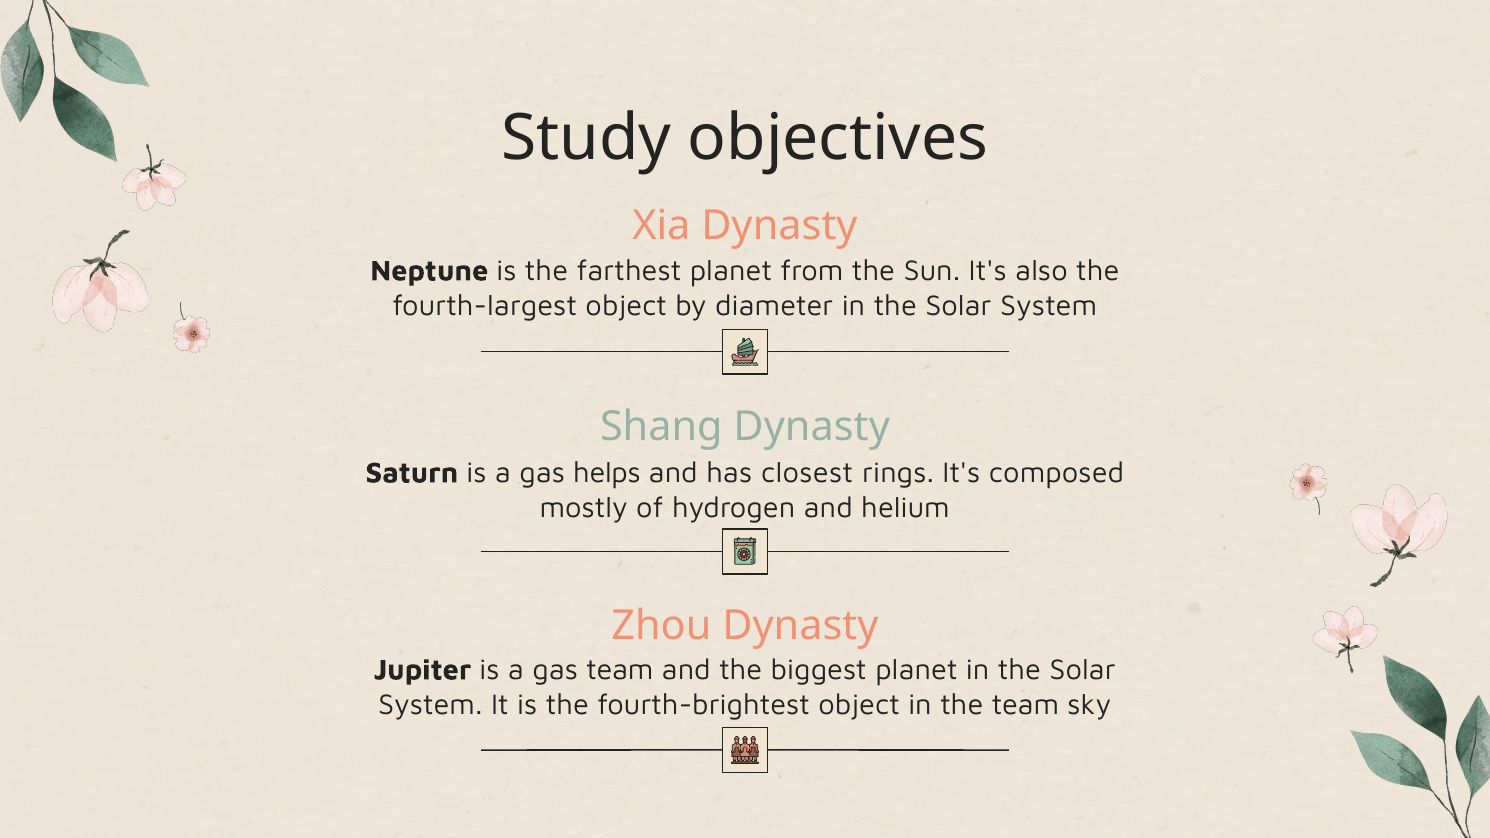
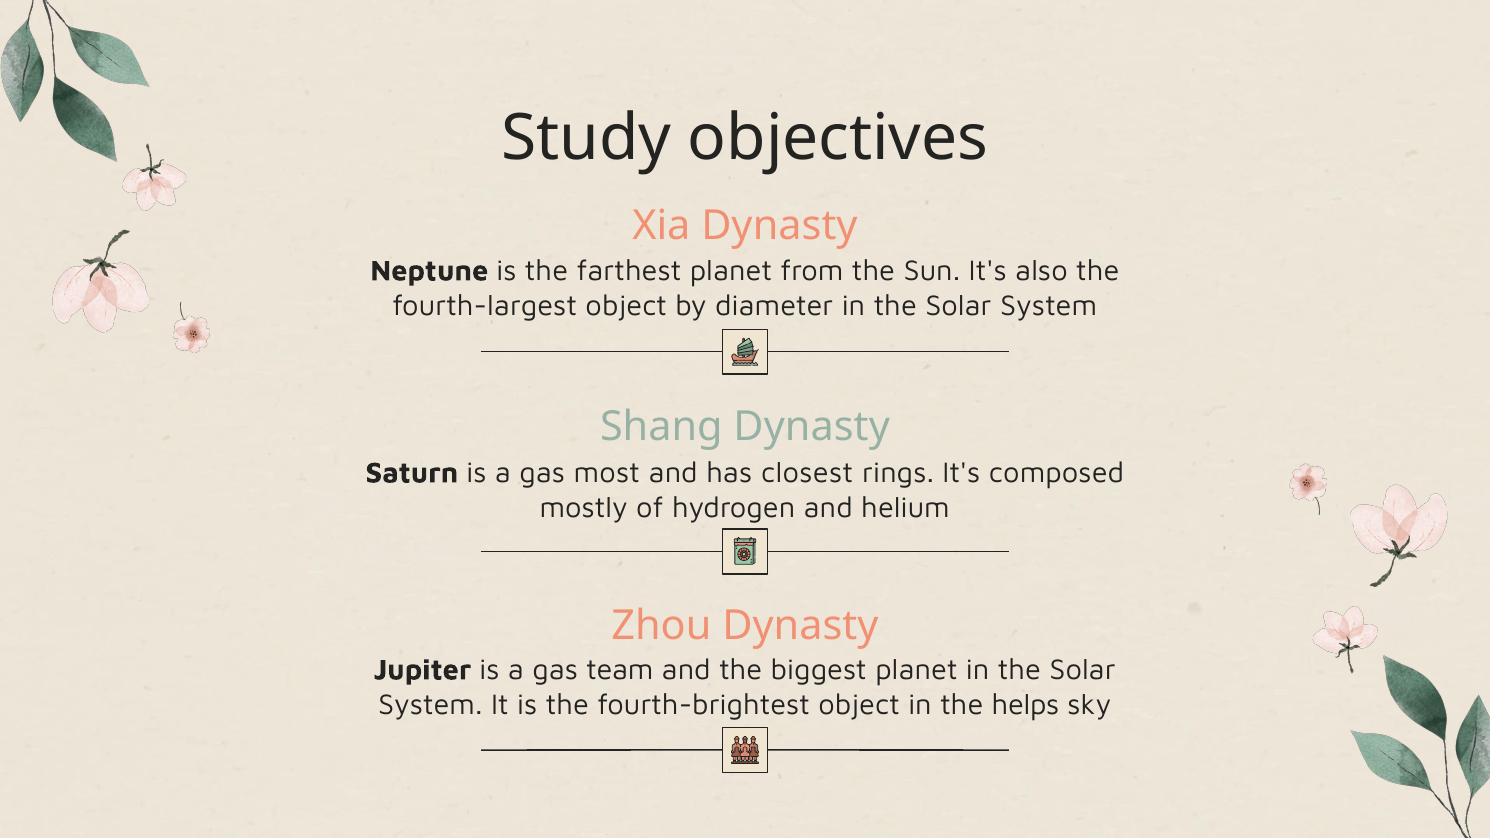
helps: helps -> most (607, 473)
the team: team -> helps (1026, 705)
